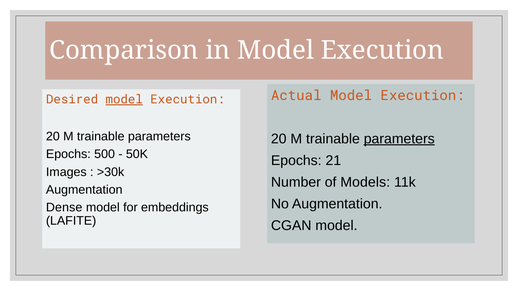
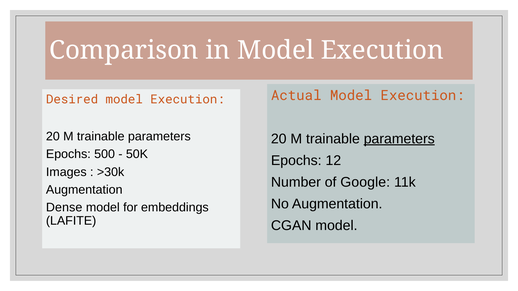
model underline: present -> none (124, 100)
21: 21 -> 12 (333, 161)
Models: Models -> Google (365, 182)
